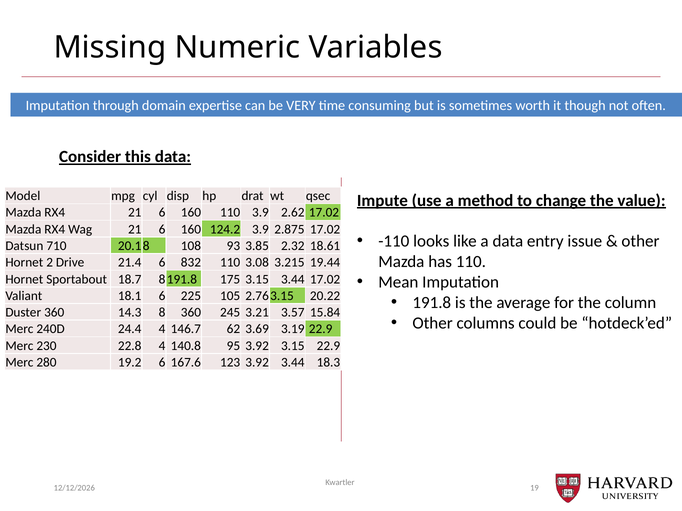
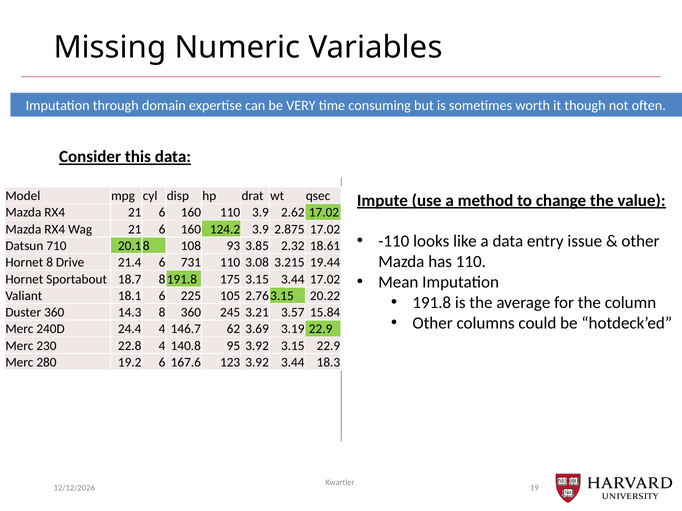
Hornet 2: 2 -> 8 (50, 263)
832: 832 -> 731 (191, 263)
